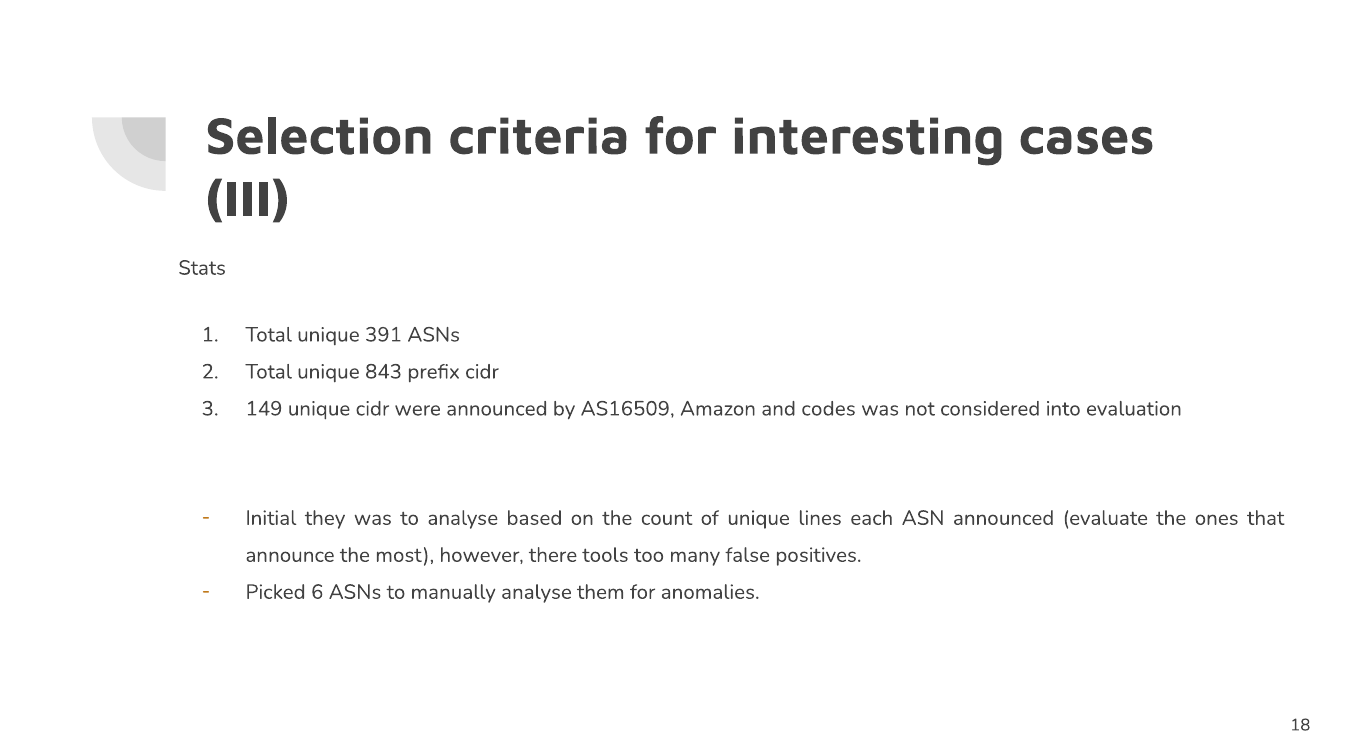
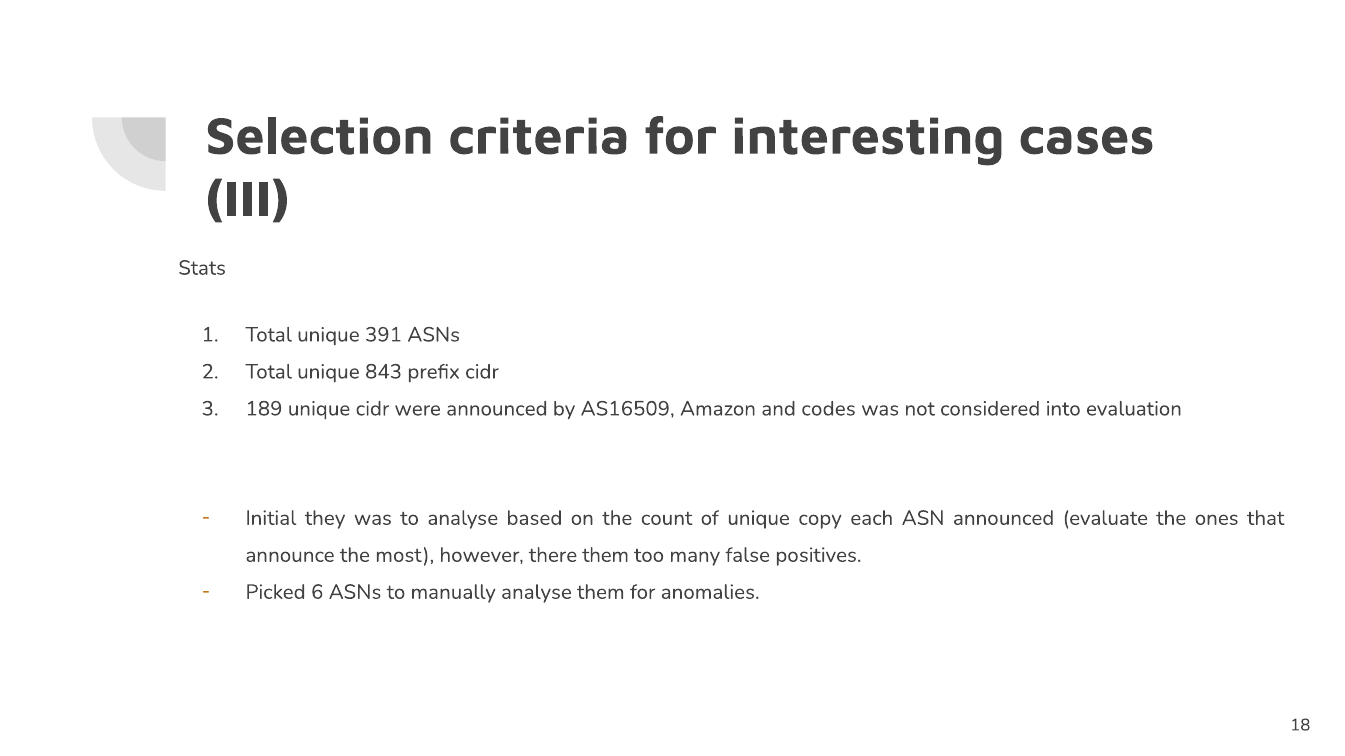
149: 149 -> 189 (264, 409)
lines: lines -> copy (820, 518)
there tools: tools -> them (606, 555)
